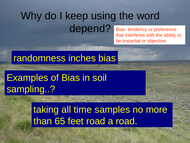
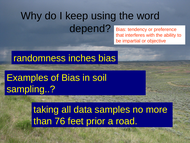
time: time -> data (83, 109)
65: 65 -> 76 (60, 121)
feet road: road -> prior (96, 121)
